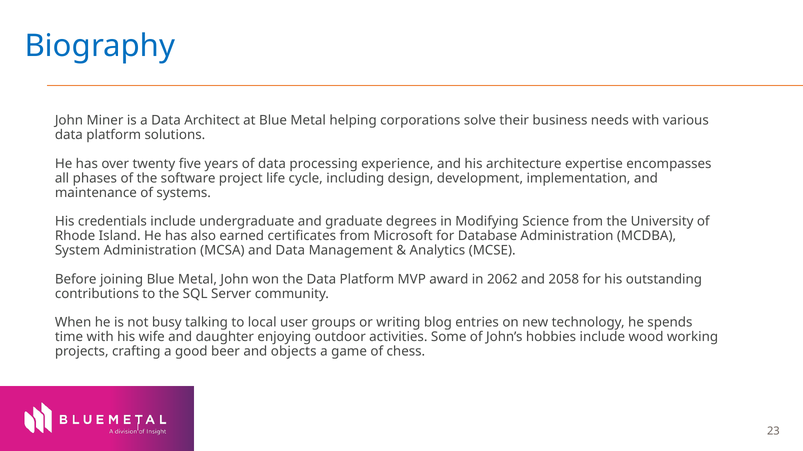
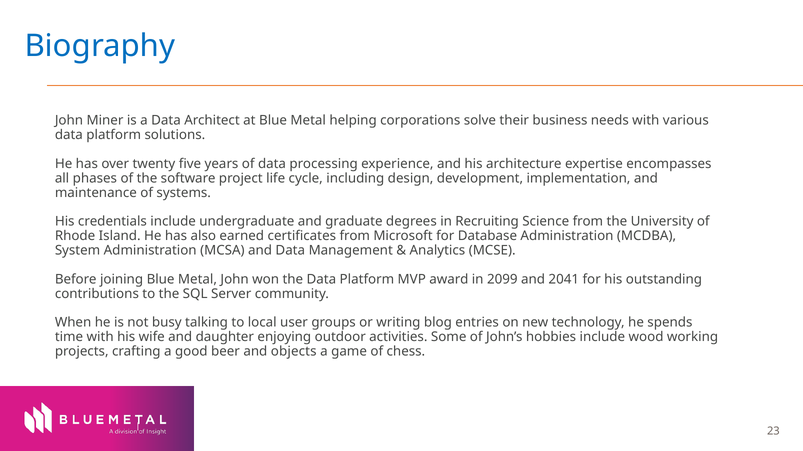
Modifying: Modifying -> Recruiting (487, 222)
2062: 2062 -> 2099 (502, 280)
2058: 2058 -> 2041 (564, 280)
